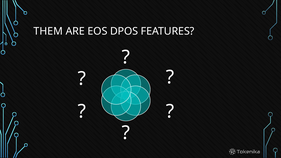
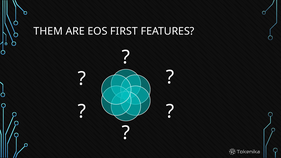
DPOS: DPOS -> FIRST (124, 31)
